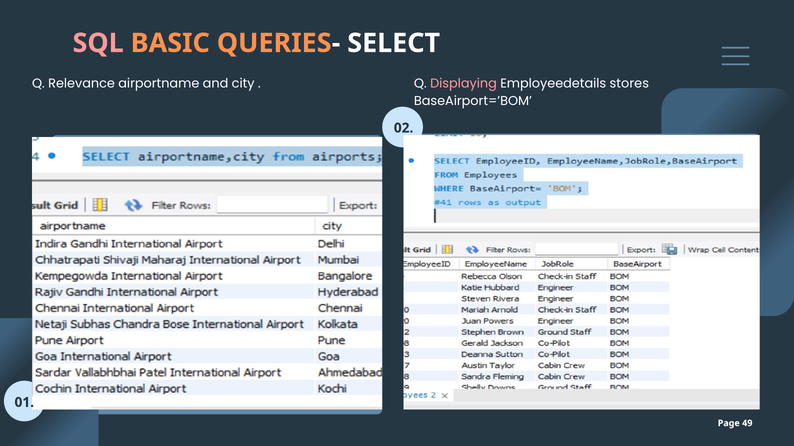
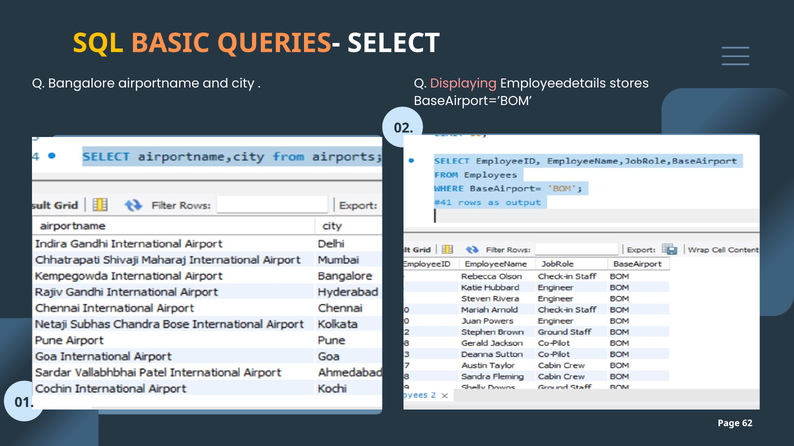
SQL colour: pink -> yellow (98, 43)
Relevance: Relevance -> Bangalore (82, 83)
49: 49 -> 62 (747, 424)
